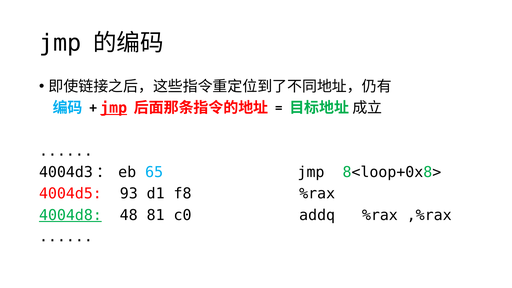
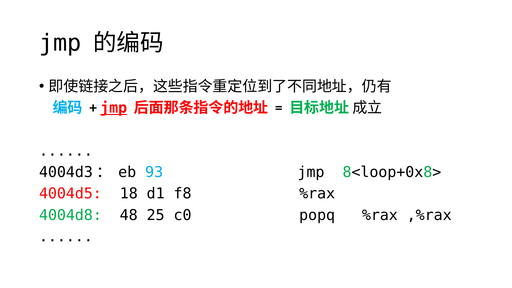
65: 65 -> 93 (154, 172)
93: 93 -> 18 (129, 194)
4004d8 underline: present -> none (70, 215)
81: 81 -> 25 (156, 215)
addq: addq -> popq (317, 215)
